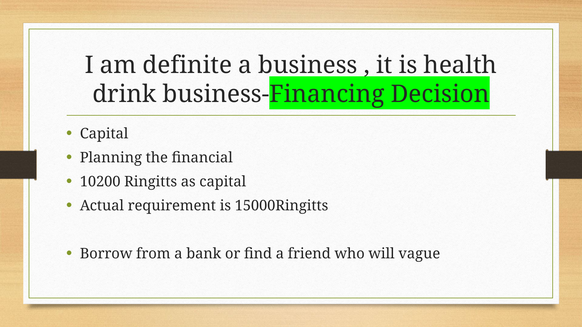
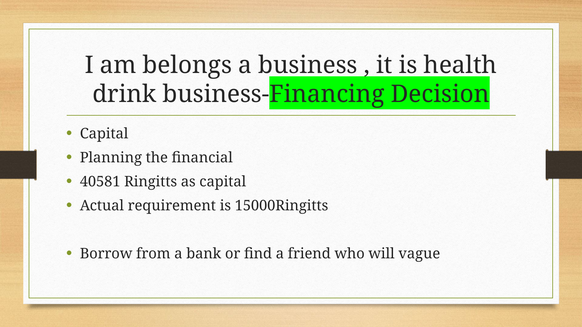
definite: definite -> belongs (187, 65)
10200: 10200 -> 40581 (100, 182)
